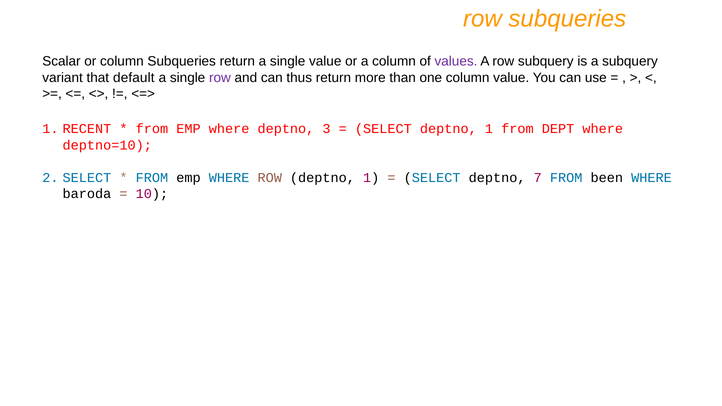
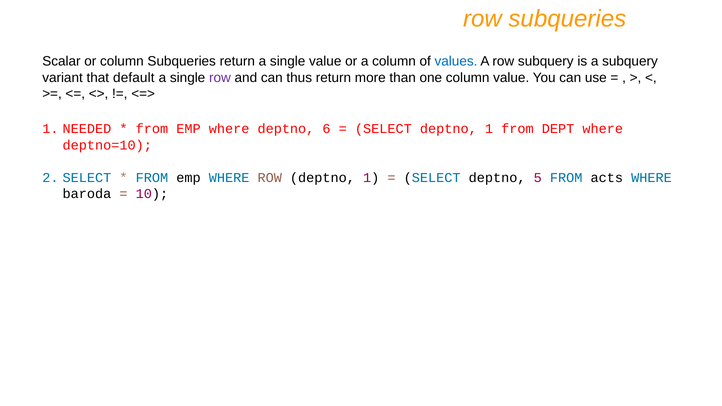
values colour: purple -> blue (456, 61)
RECENT: RECENT -> NEEDED (87, 129)
3: 3 -> 6 (327, 129)
7: 7 -> 5 (538, 178)
been: been -> acts (607, 178)
